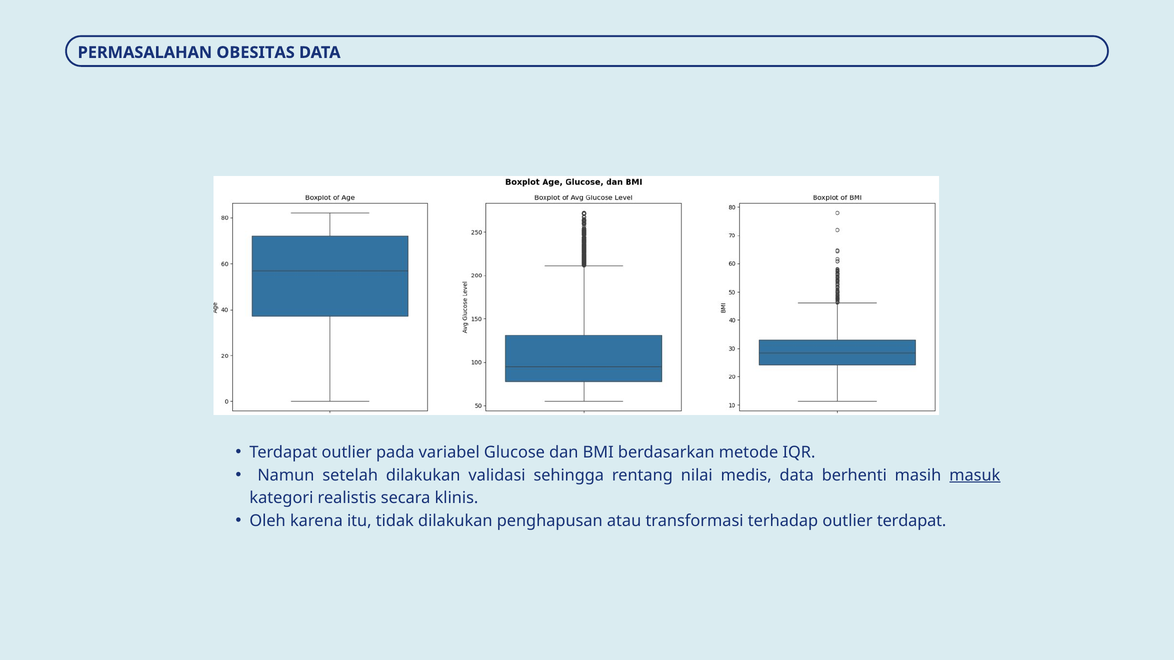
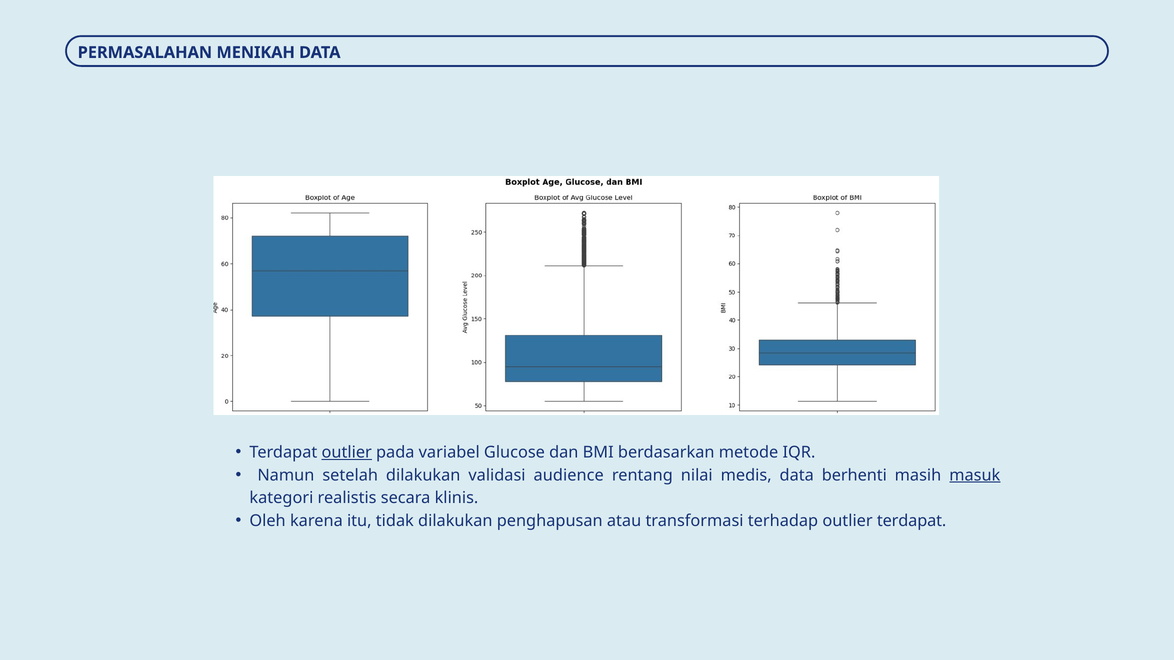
OBESITAS: OBESITAS -> MENIKAH (256, 53)
outlier underline: none -> present (347, 453)
sehingga: sehingga -> audience (569, 475)
